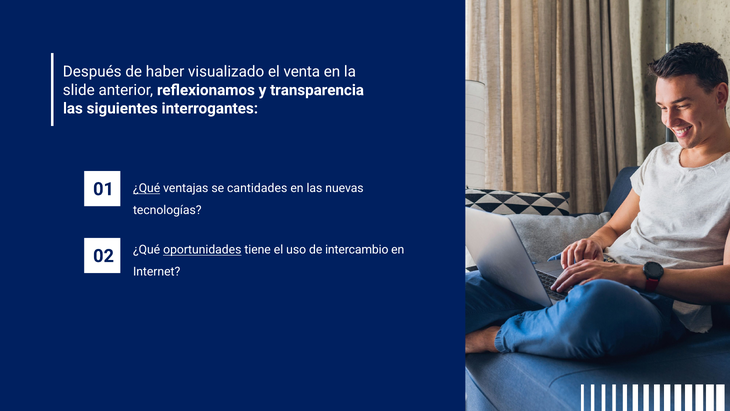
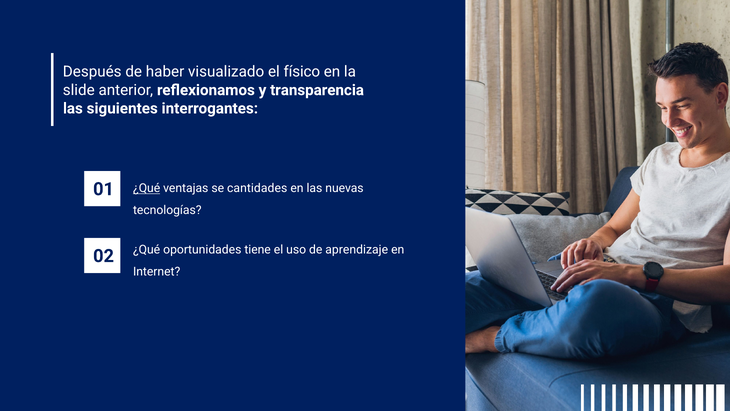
venta: venta -> físico (302, 72)
oportunidades underline: present -> none (202, 250)
intercambio: intercambio -> aprendizaje (357, 250)
